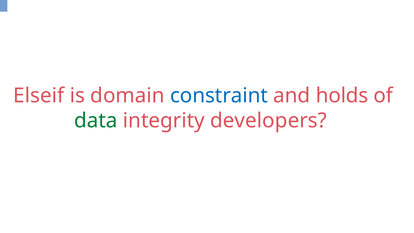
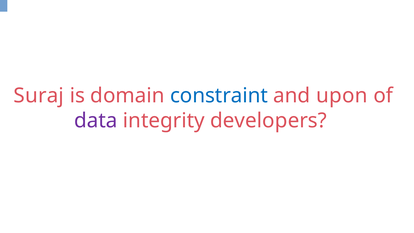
Elseif: Elseif -> Suraj (39, 96)
holds: holds -> upon (342, 96)
data colour: green -> purple (96, 120)
